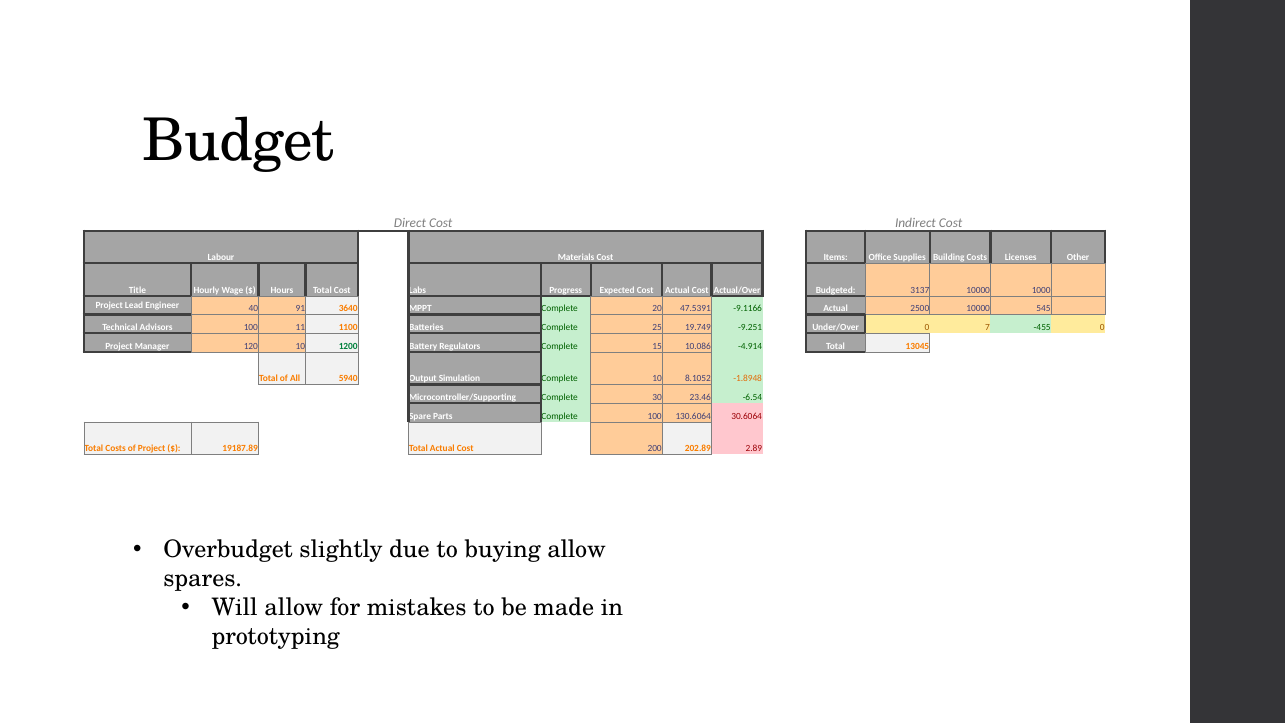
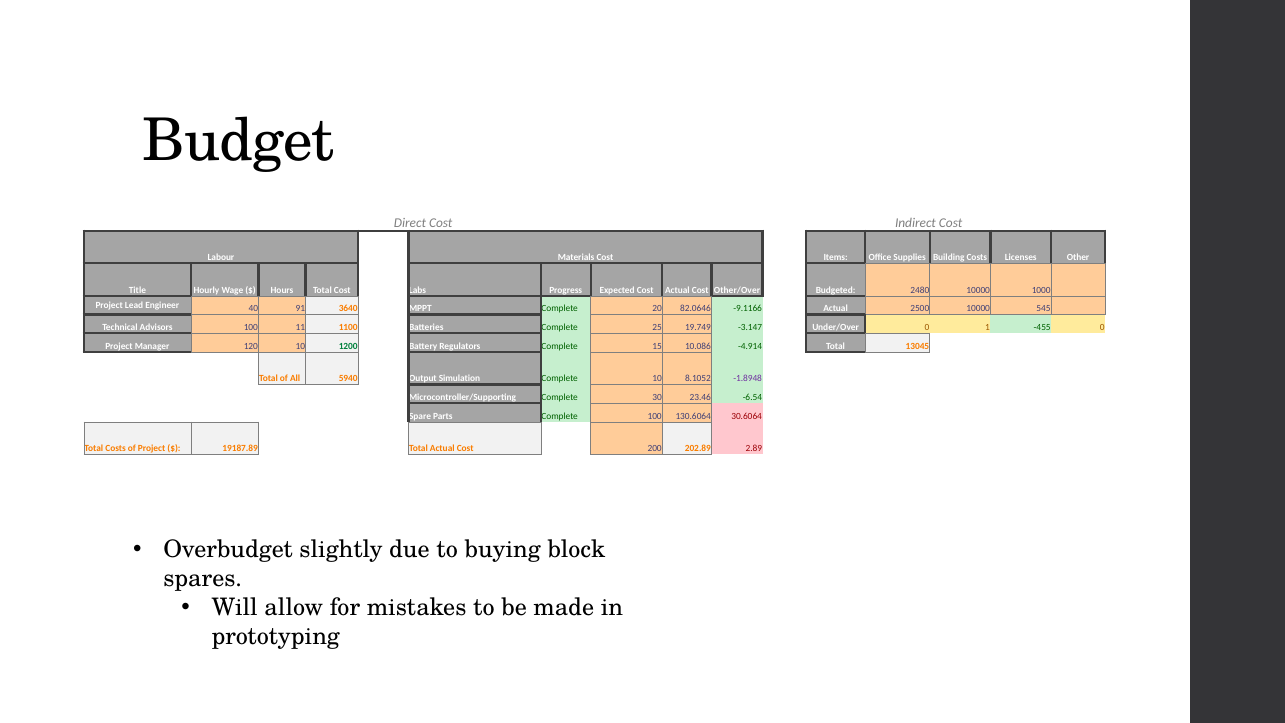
Actual/Over: Actual/Over -> Other/Over (737, 290)
3137: 3137 -> 2480 (920, 290)
47.5391: 47.5391 -> 82.0646 (696, 309)
-9.251: -9.251 -> -3.147 (750, 327)
7: 7 -> 1 (988, 327)
-1.8948 colour: orange -> purple (748, 379)
buying allow: allow -> block (576, 549)
